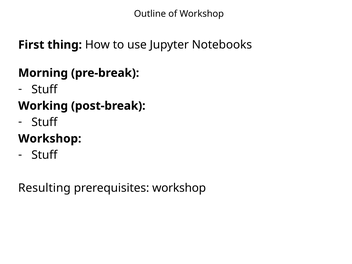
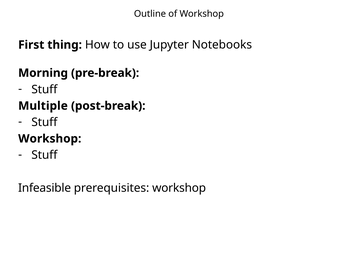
Working: Working -> Multiple (43, 106)
Resulting: Resulting -> Infeasible (45, 188)
